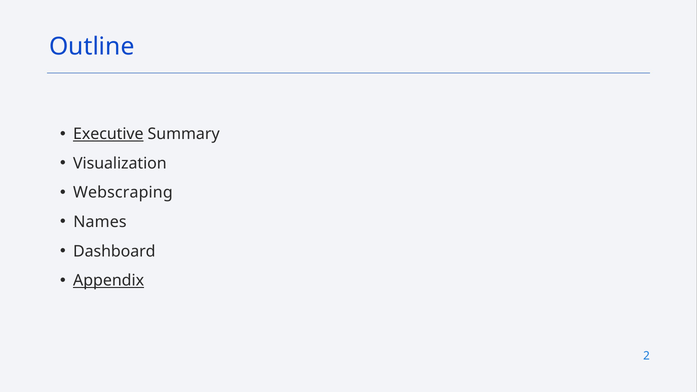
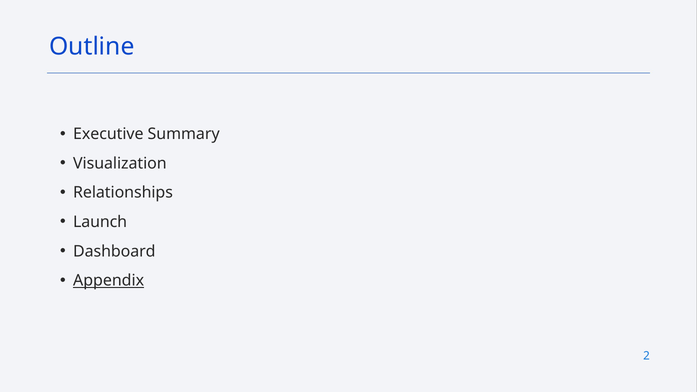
Executive underline: present -> none (108, 134)
Webscraping: Webscraping -> Relationships (123, 193)
Names: Names -> Launch (100, 222)
